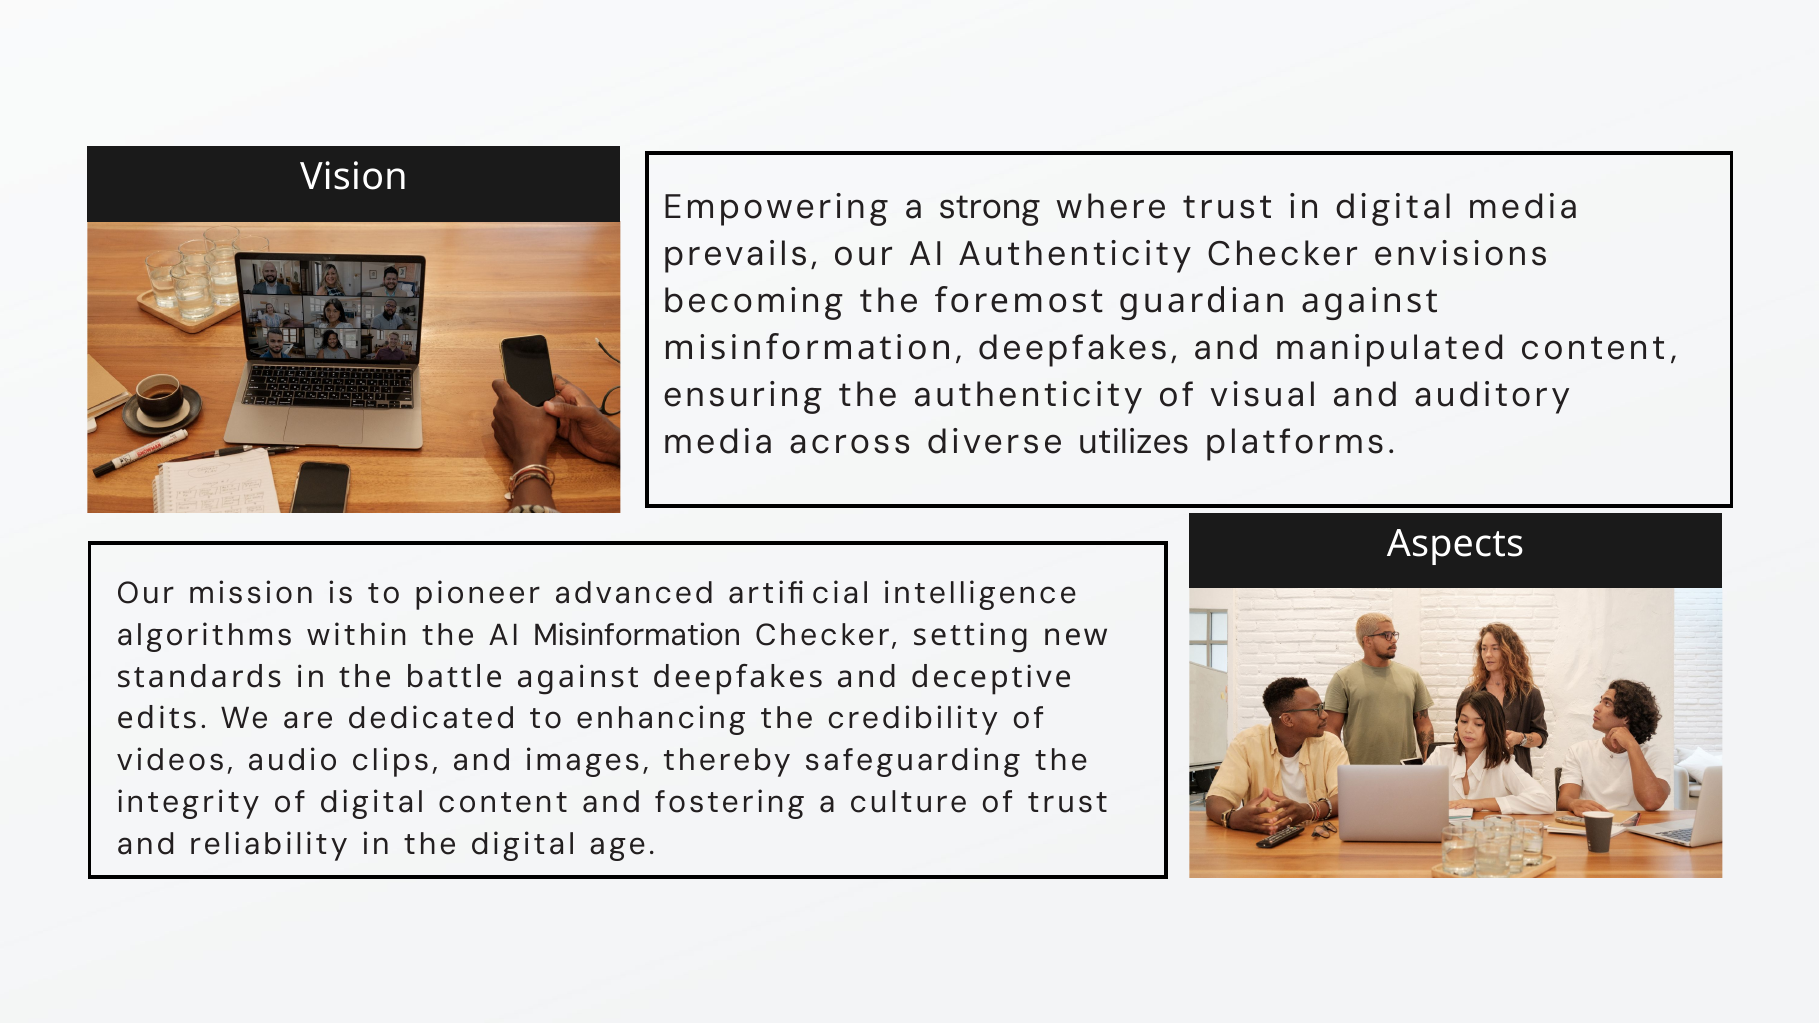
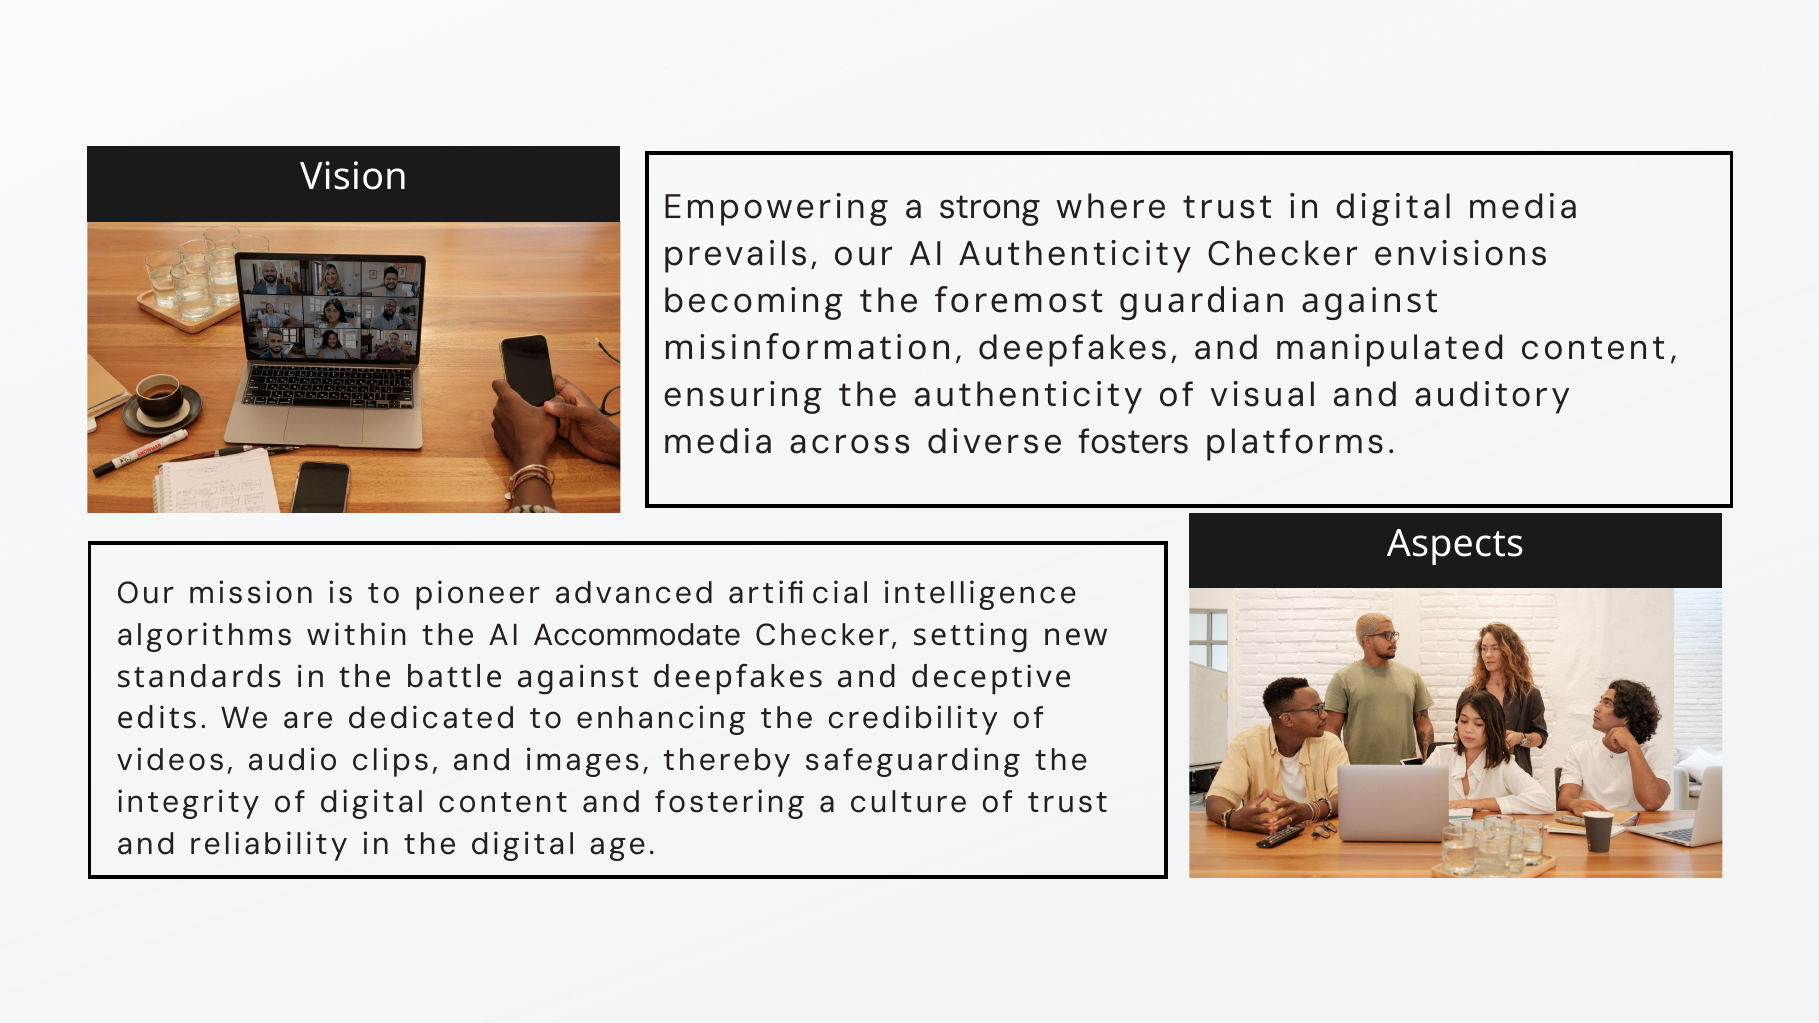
utilizes: utilizes -> fosters (1134, 442)
AI Misinformation: Misinformation -> Accommodate (637, 635)
